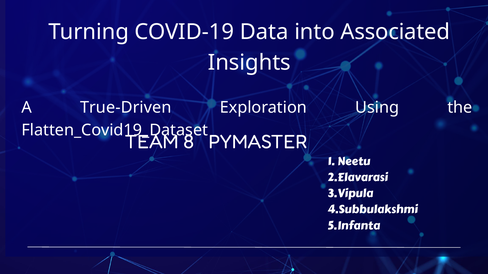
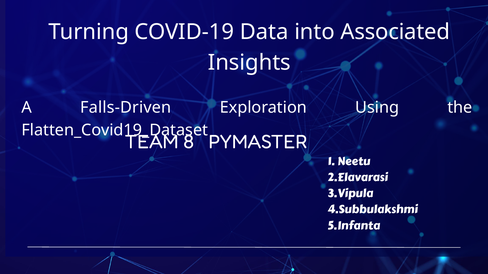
True-Driven: True-Driven -> Falls-Driven (126, 108)
